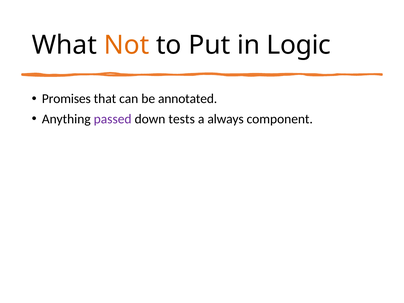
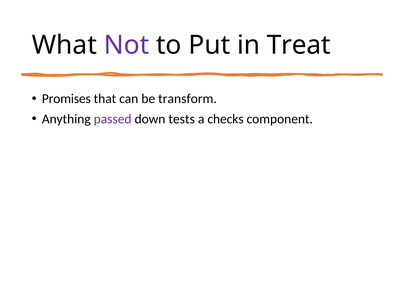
Not colour: orange -> purple (127, 45)
Logic: Logic -> Treat (299, 45)
annotated: annotated -> transform (188, 99)
always: always -> checks (226, 119)
